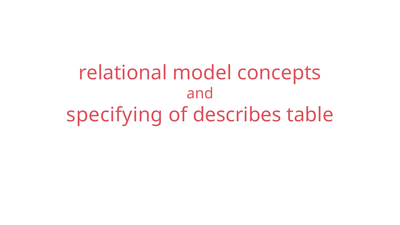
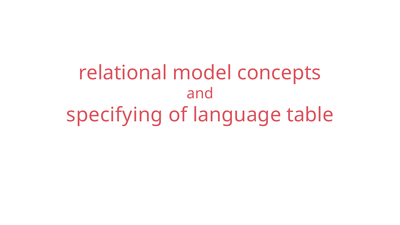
describes: describes -> language (237, 115)
